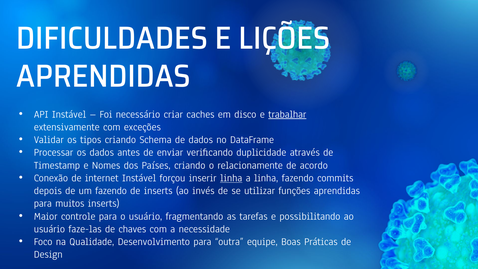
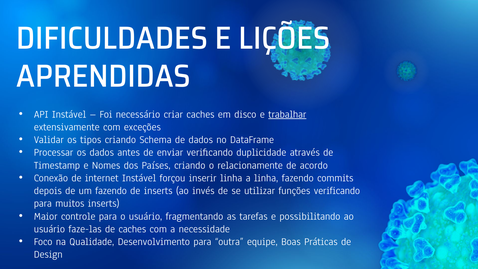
linha underline: present -> none (231, 178)
funções aprendidas: aprendidas -> verificando (337, 191)
de chaves: chaves -> caches (132, 229)
